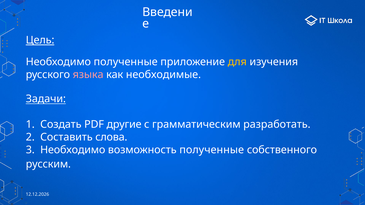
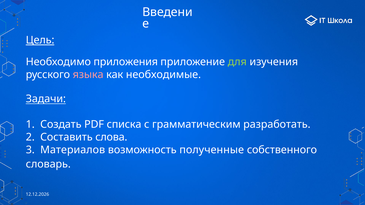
Необходимо полученные: полученные -> приложения (126, 62)
для colour: yellow -> light green (237, 62)
другие: другие -> списка (124, 125)
3 Необходимо: Необходимо -> Материалов (73, 150)
русским: русским -> словарь (48, 164)
